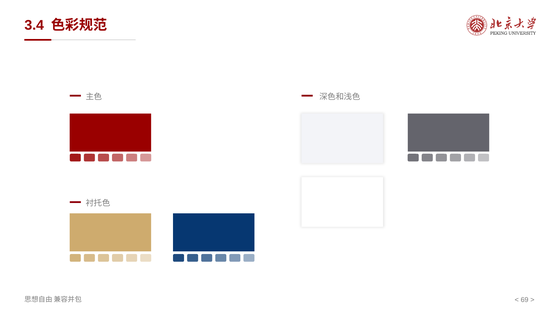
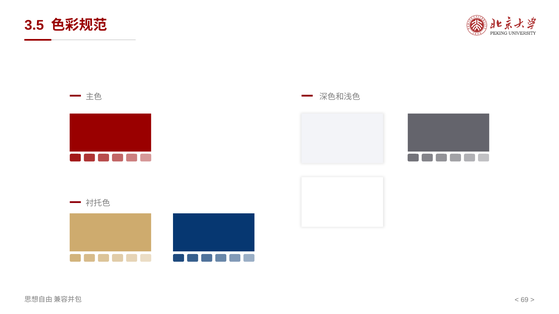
3.4: 3.4 -> 3.5 (34, 25)
